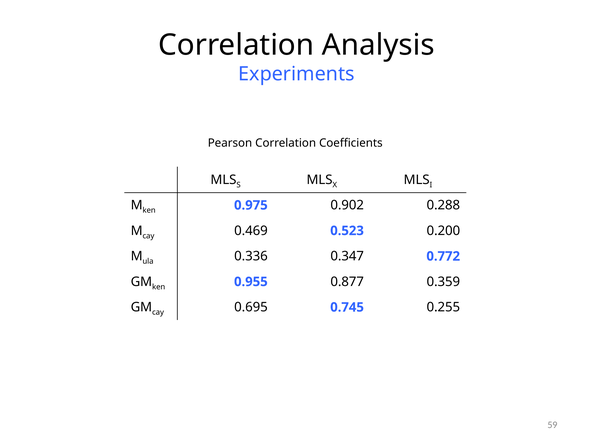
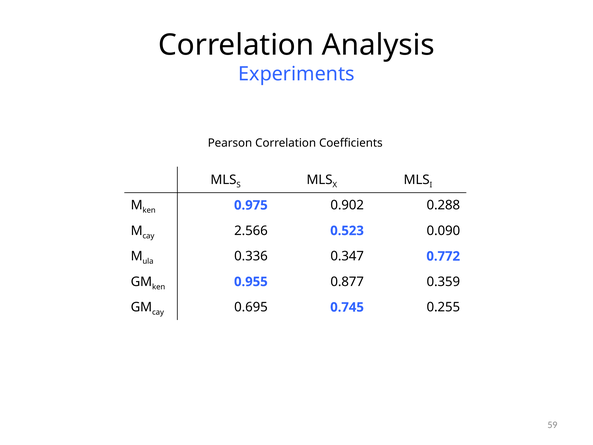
0.469: 0.469 -> 2.566 (251, 231)
0.200: 0.200 -> 0.090 (443, 231)
